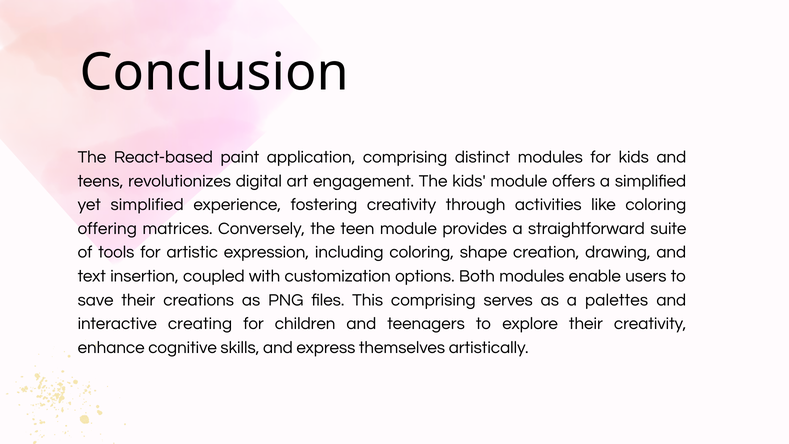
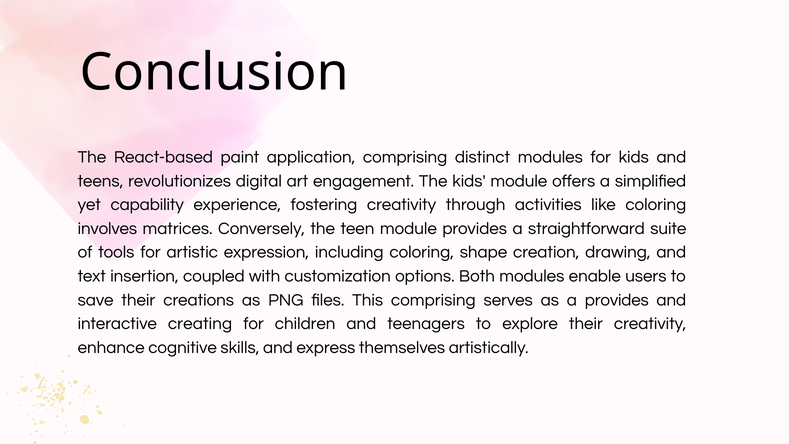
yet simplified: simplified -> capability (147, 205)
offering: offering -> involves (107, 228)
a palettes: palettes -> provides (617, 300)
